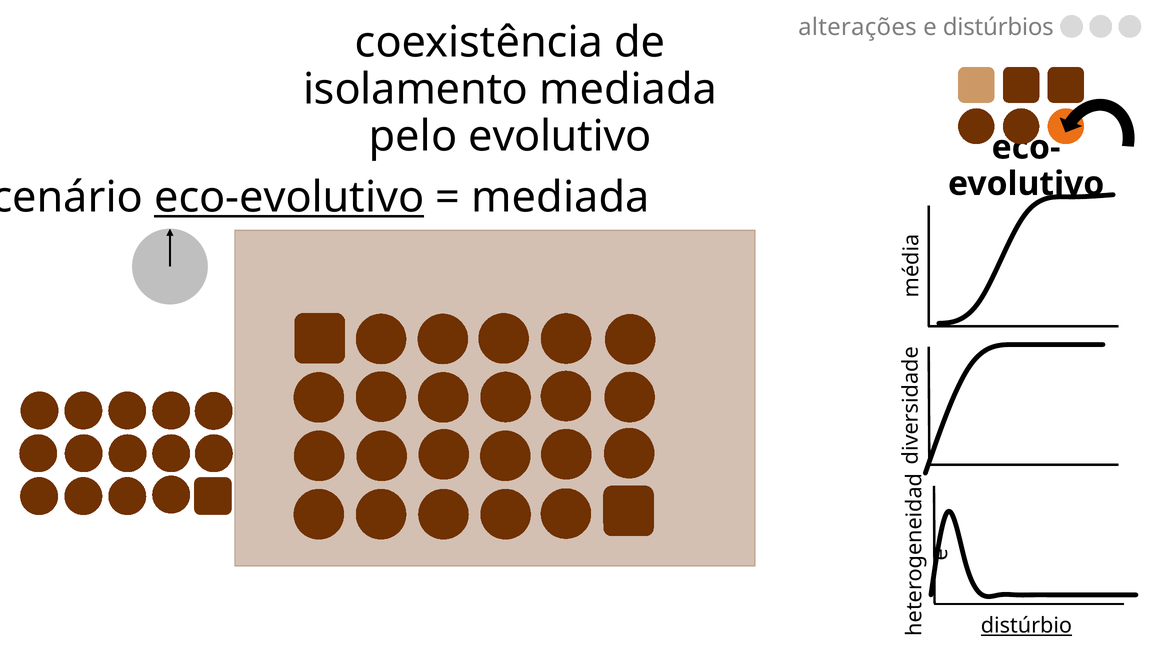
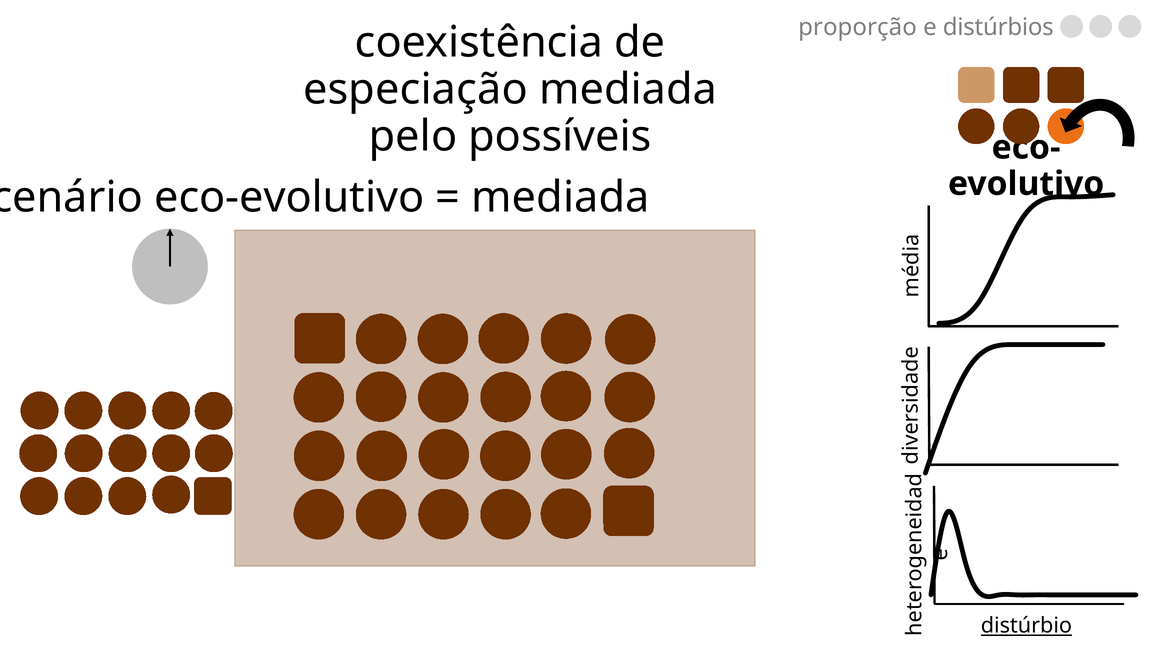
alterações: alterações -> proporção (857, 27)
isolamento: isolamento -> especiação (415, 89)
pelo evolutivo: evolutivo -> possíveis (560, 136)
eco-evolutivo underline: present -> none (289, 197)
